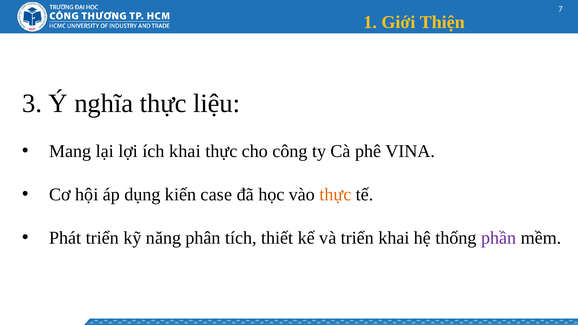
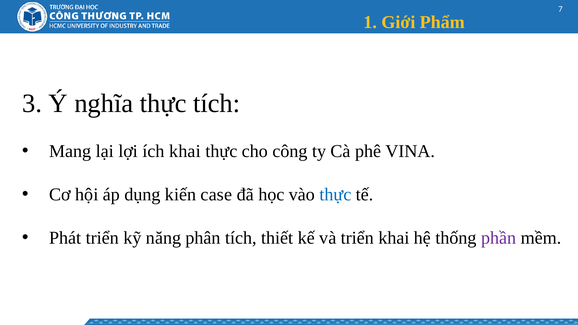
Thiện: Thiện -> Phẩm (442, 22)
thực liệu: liệu -> tích (217, 103)
thực colour: orange -> blue (335, 195)
